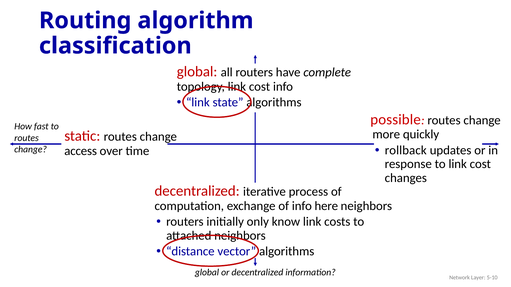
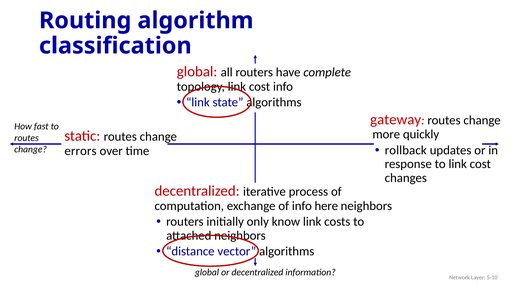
possible: possible -> gateway (396, 120)
access: access -> errors (80, 151)
